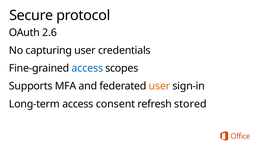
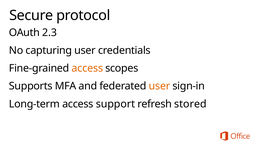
2.6: 2.6 -> 2.3 (50, 33)
access colour: blue -> orange (87, 69)
consent: consent -> support (115, 104)
